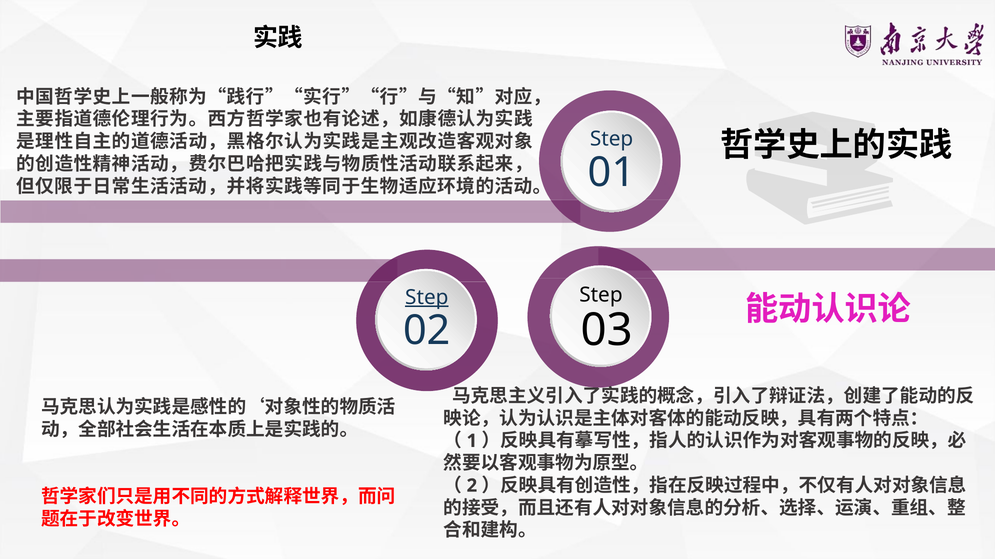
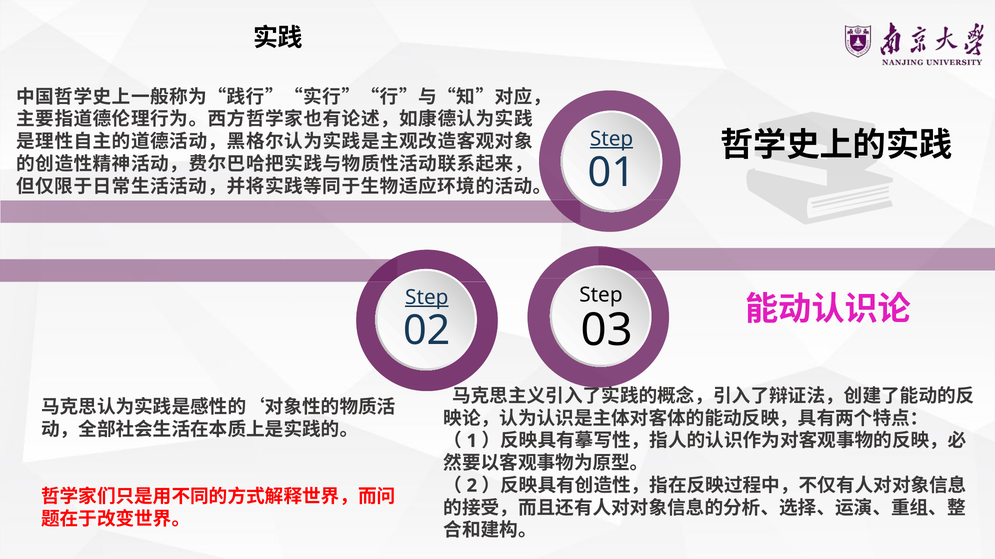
Step underline: none -> present (612, 139)
